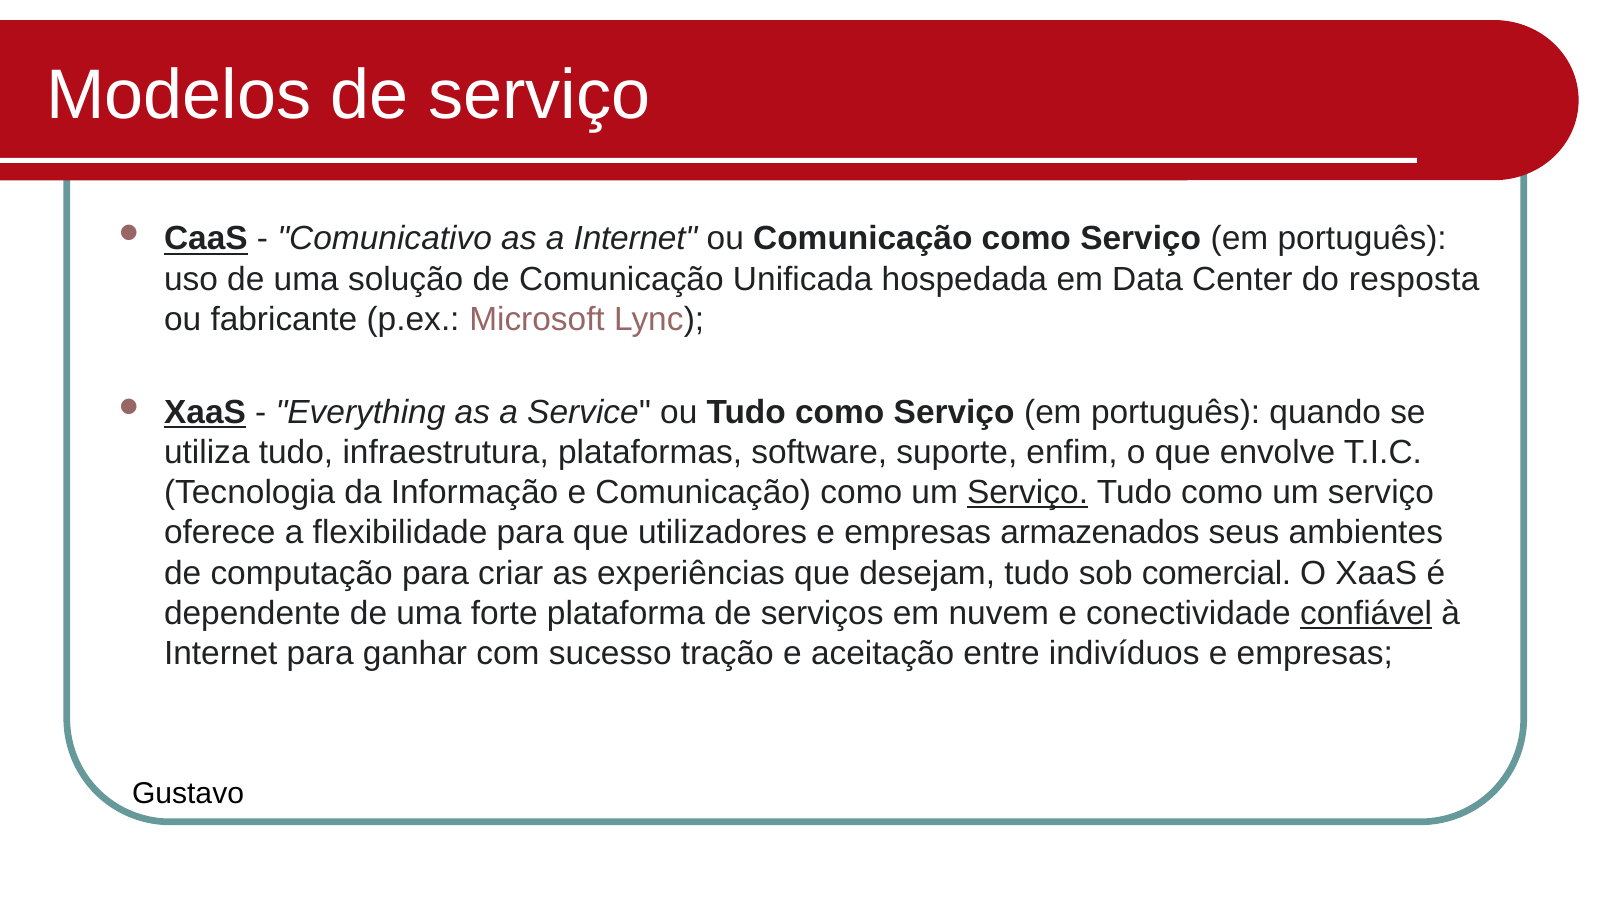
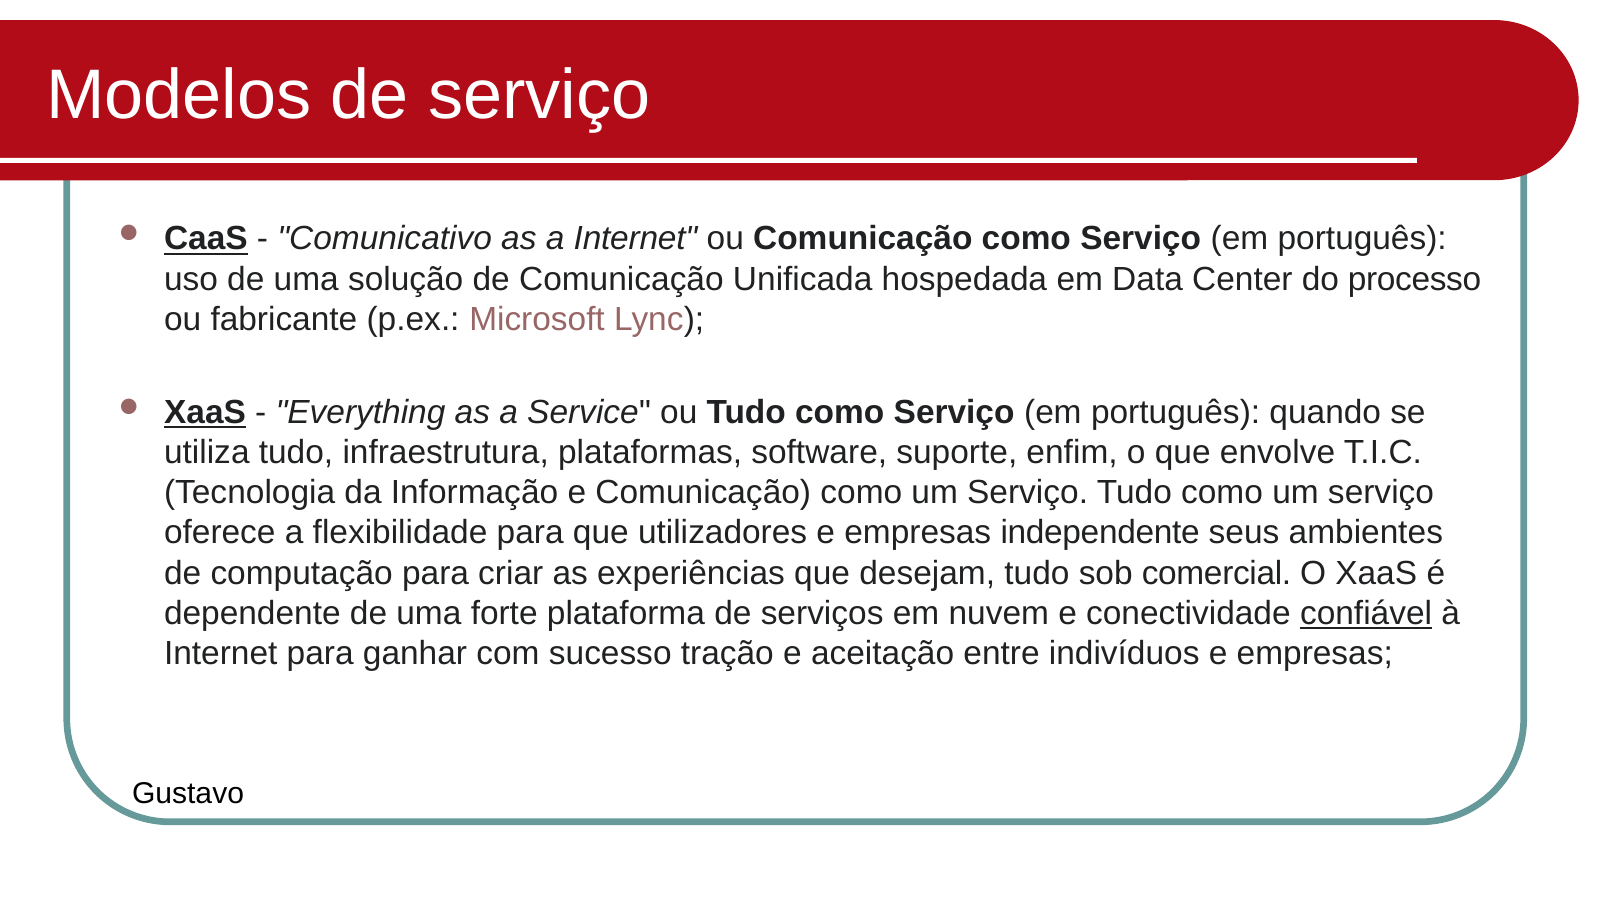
resposta: resposta -> processo (1415, 279)
Serviço underline: present -> none (1028, 493)
armazenados: armazenados -> independente (1100, 533)
